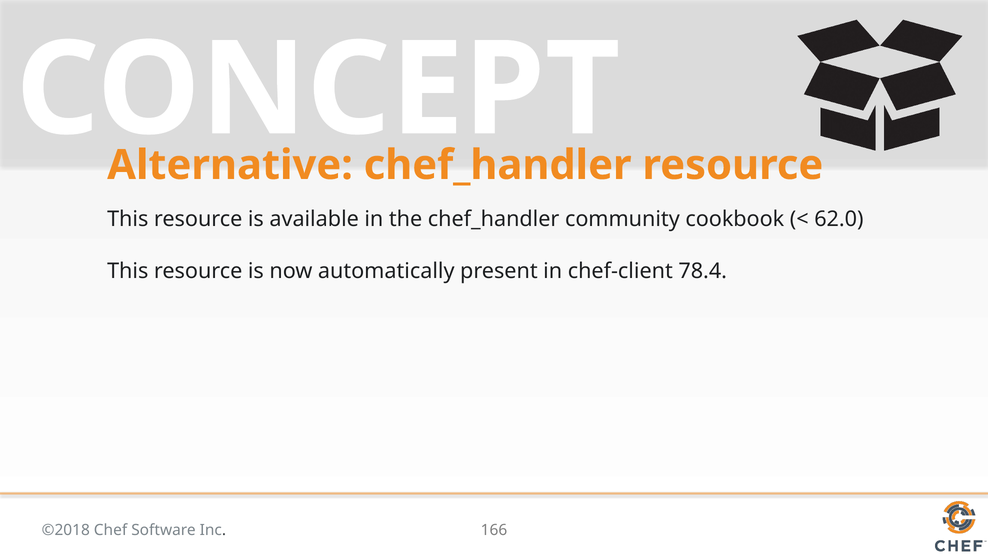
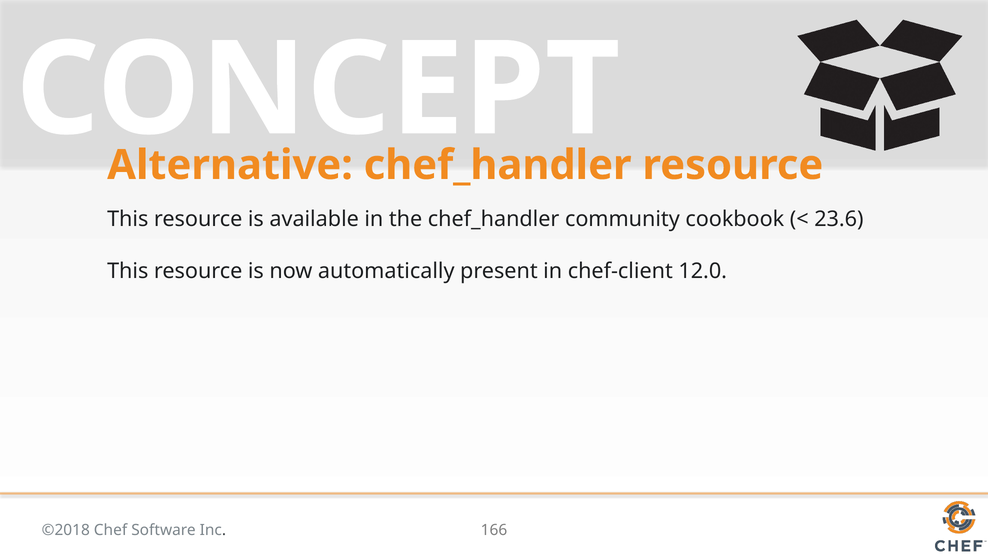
62.0: 62.0 -> 23.6 (839, 219)
78.4: 78.4 -> 12.0 (703, 271)
